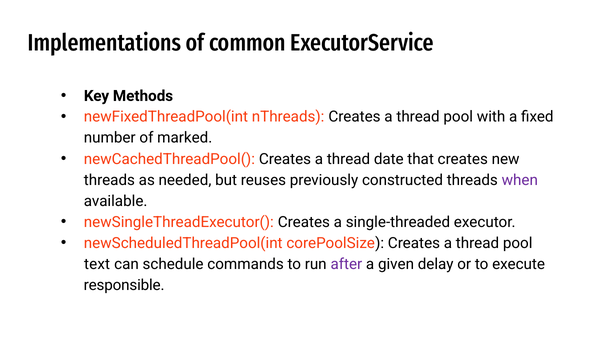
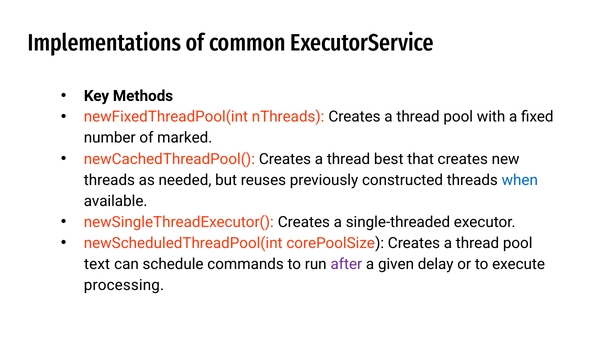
date: date -> best (389, 159)
when colour: purple -> blue (520, 180)
responsible: responsible -> processing (124, 285)
